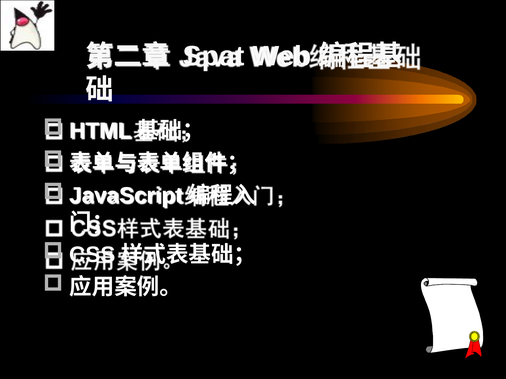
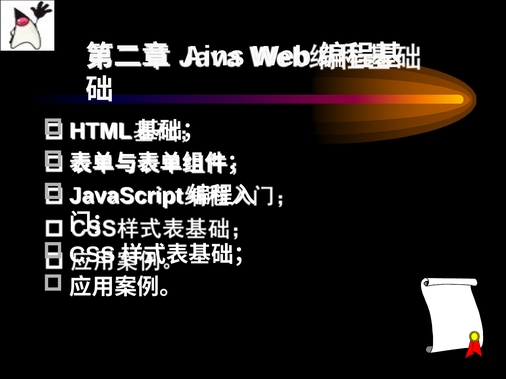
Spat: Spat -> Ains (214, 56)
